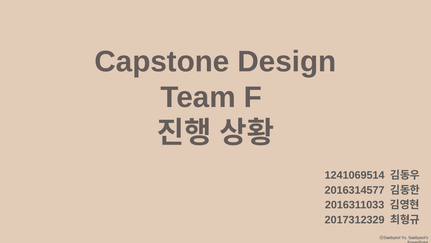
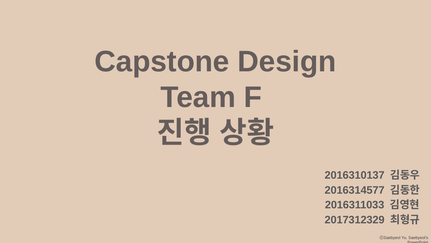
1241069514: 1241069514 -> 2016310137 (355, 175)
